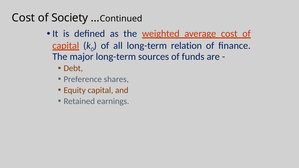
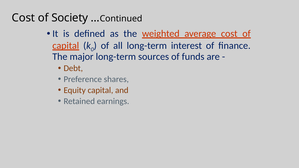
relation: relation -> interest (186, 46)
